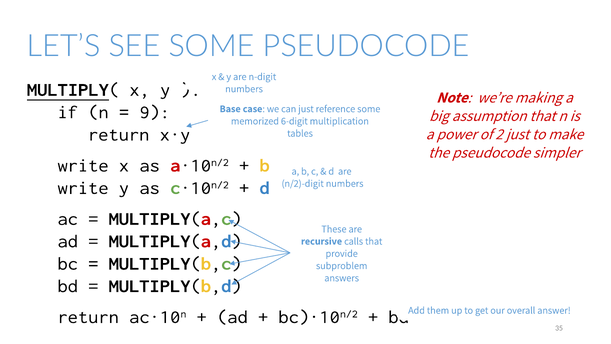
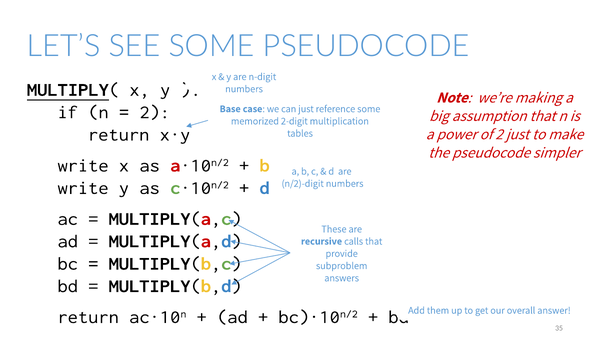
9: 9 -> 2 (155, 112)
6-digit: 6-digit -> 2-digit (294, 121)
